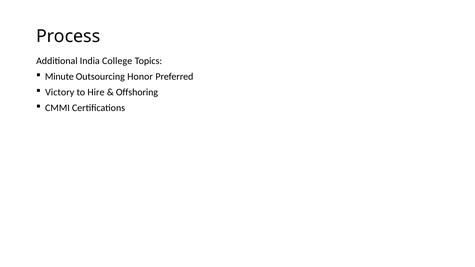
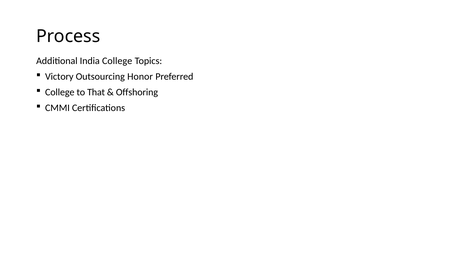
Minute: Minute -> Victory (59, 77)
Victory: Victory -> College (60, 92)
Hire: Hire -> That (96, 92)
